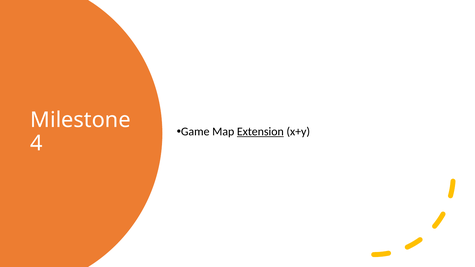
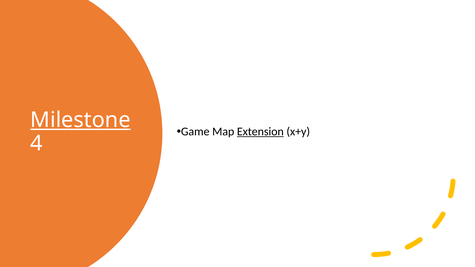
Milestone underline: none -> present (81, 120)
